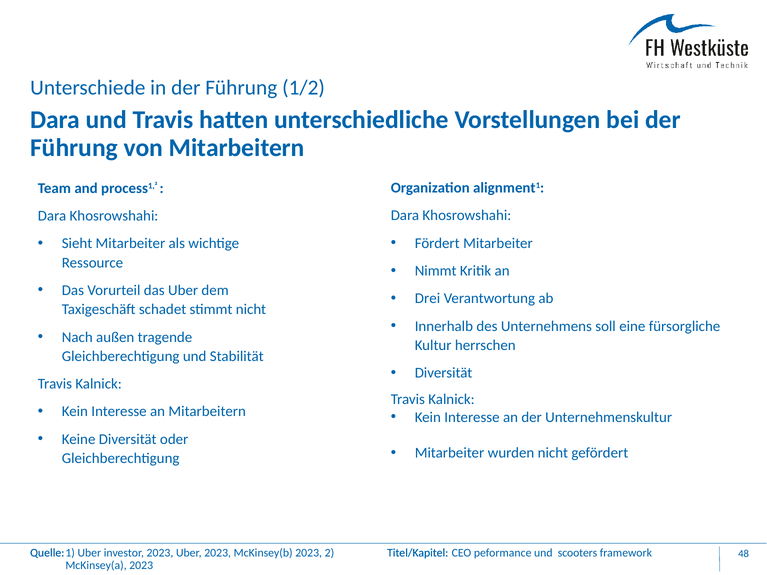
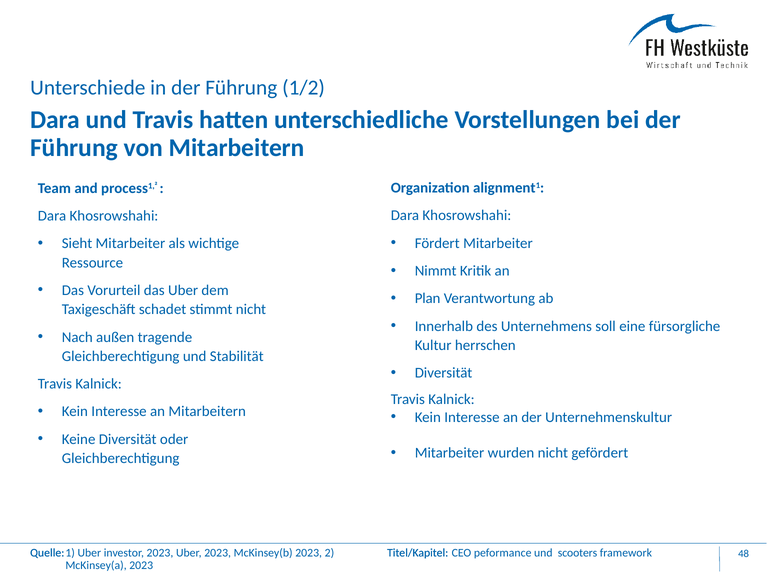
Drei: Drei -> Plan (428, 299)
